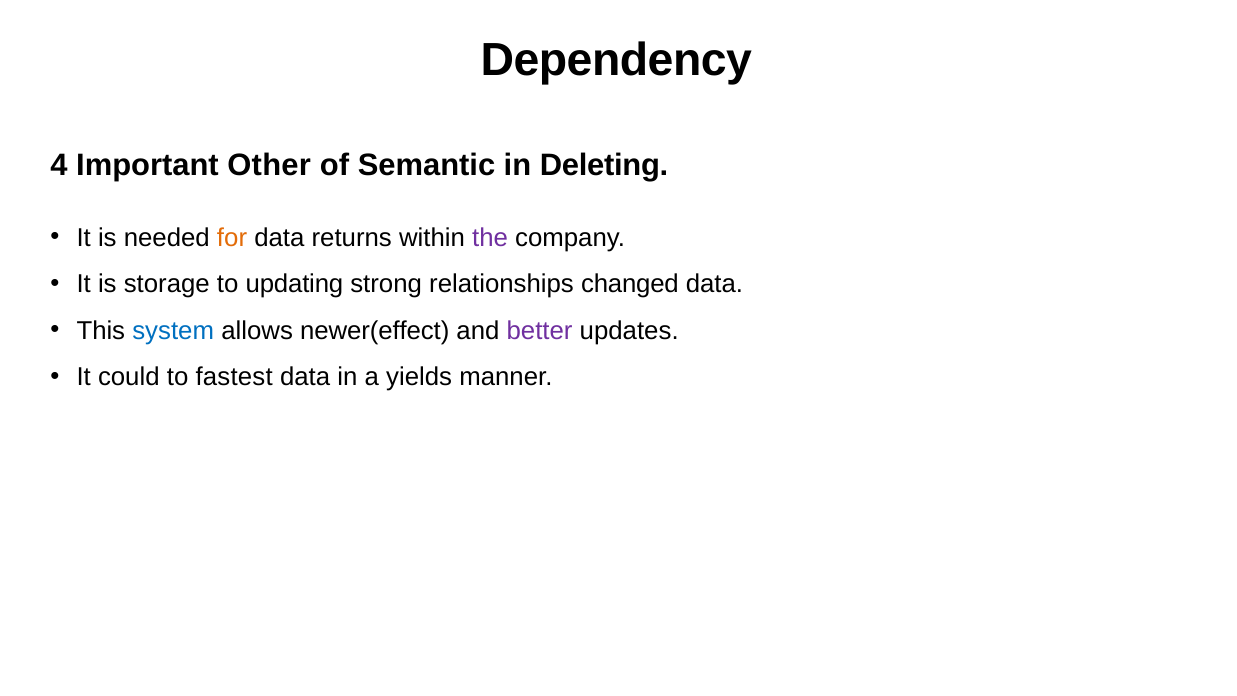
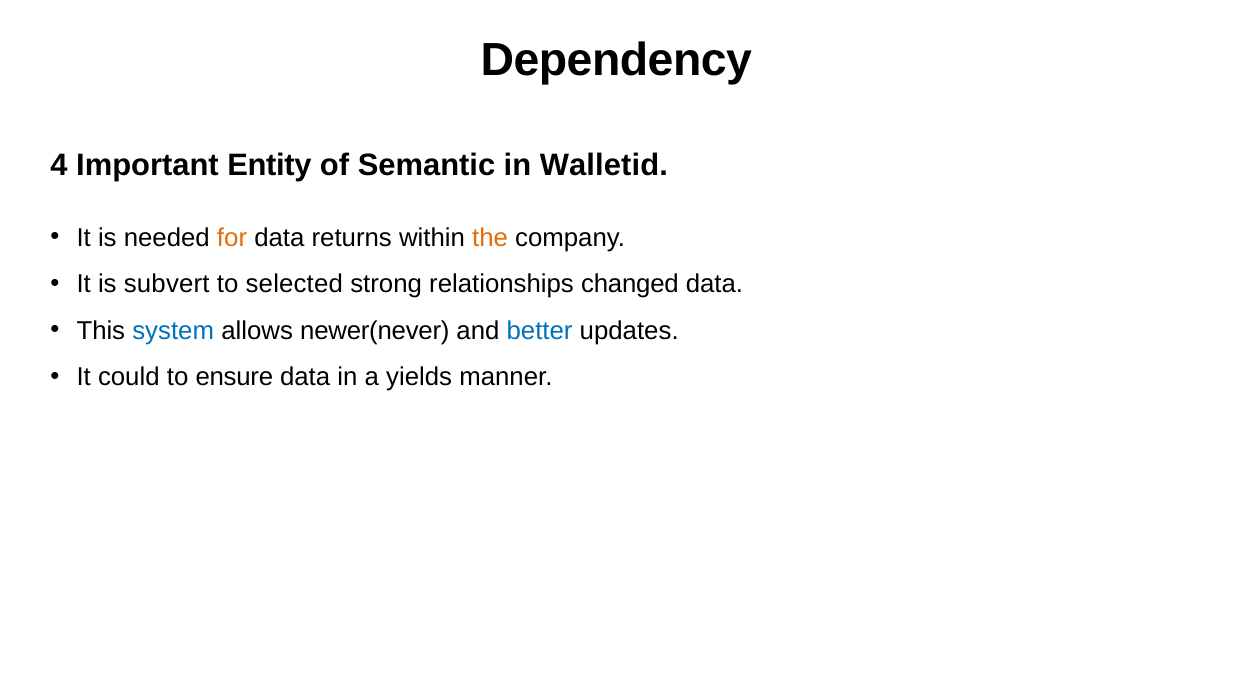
Other: Other -> Entity (269, 166)
Deleting: Deleting -> Walletid (604, 166)
the colour: purple -> orange (490, 238)
storage: storage -> subvert (167, 284)
updating: updating -> selected (294, 284)
newer(effect: newer(effect -> newer(never (375, 331)
better colour: purple -> blue (540, 331)
fastest: fastest -> ensure (234, 377)
